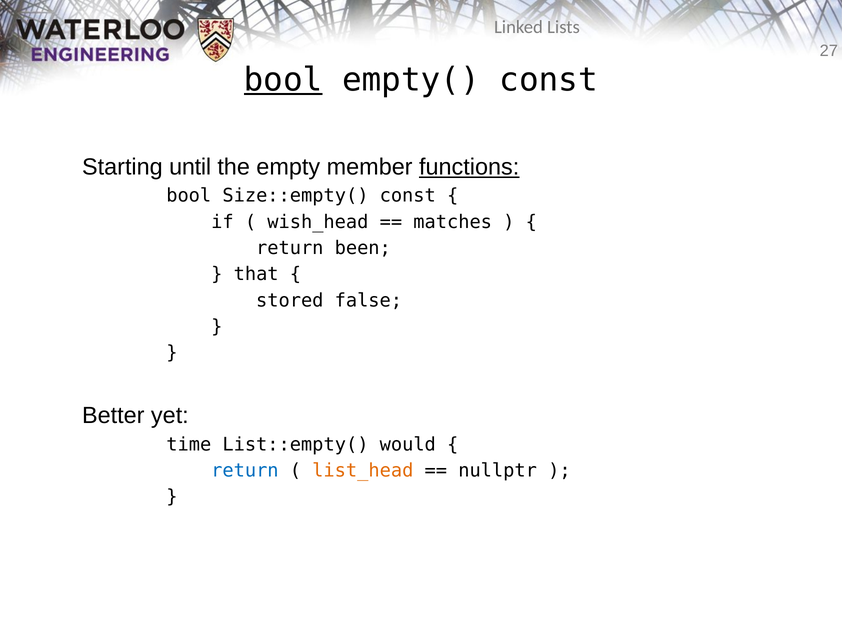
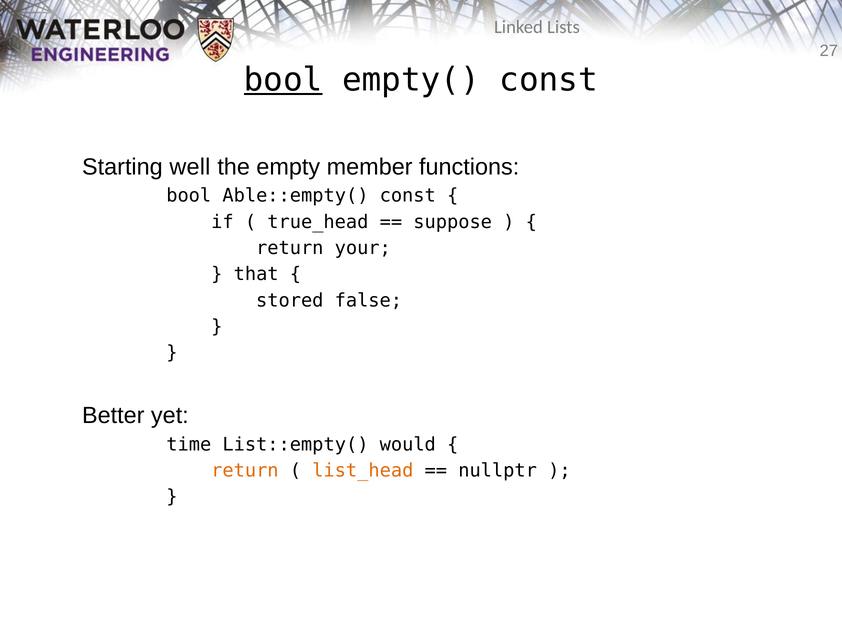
until: until -> well (190, 167)
functions underline: present -> none (469, 167)
Size::empty(: Size::empty( -> Able::empty( (295, 196)
wish_head: wish_head -> true_head (318, 222)
matches: matches -> suppose (453, 222)
been: been -> your (363, 248)
return colour: blue -> orange (245, 471)
